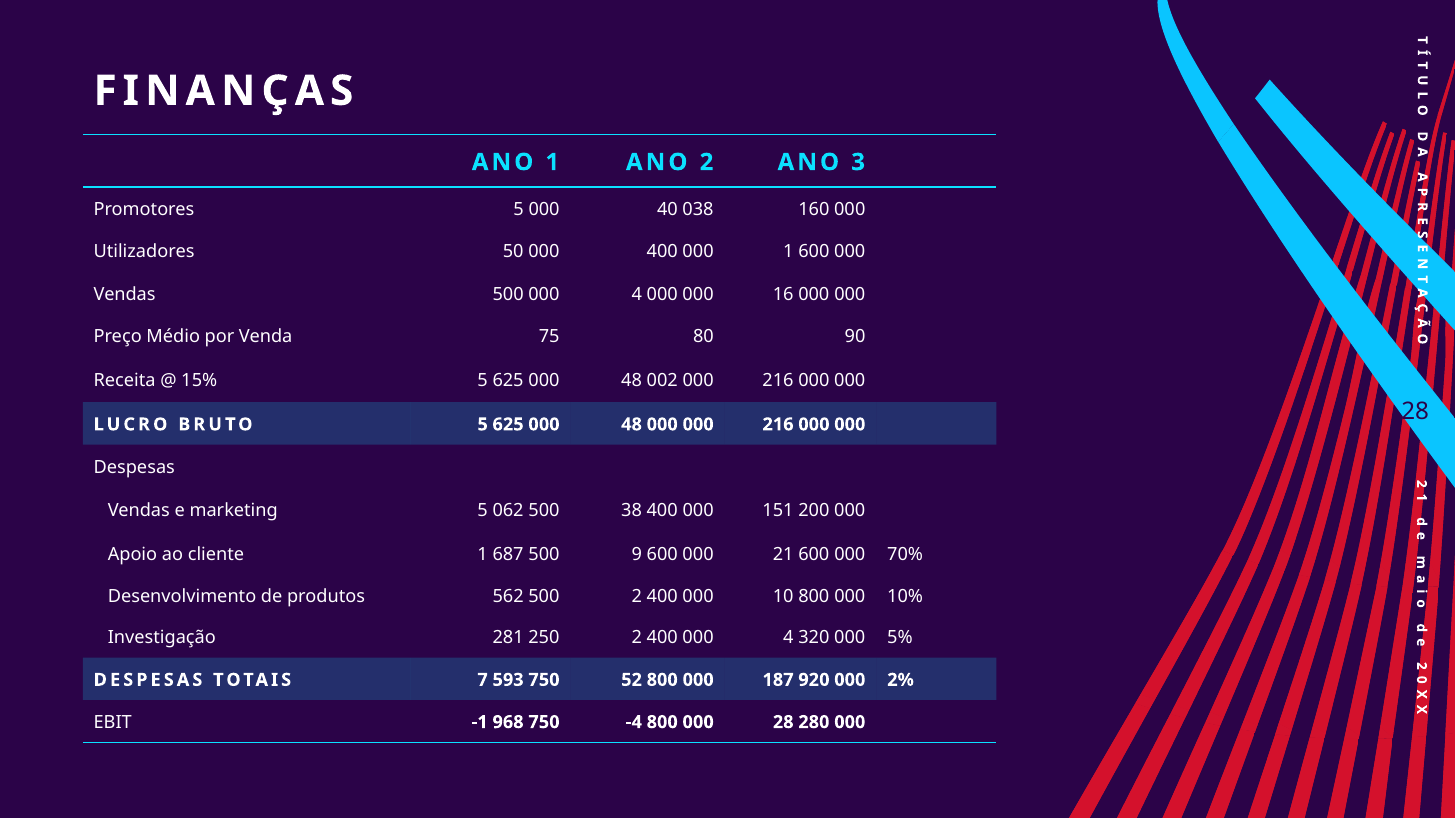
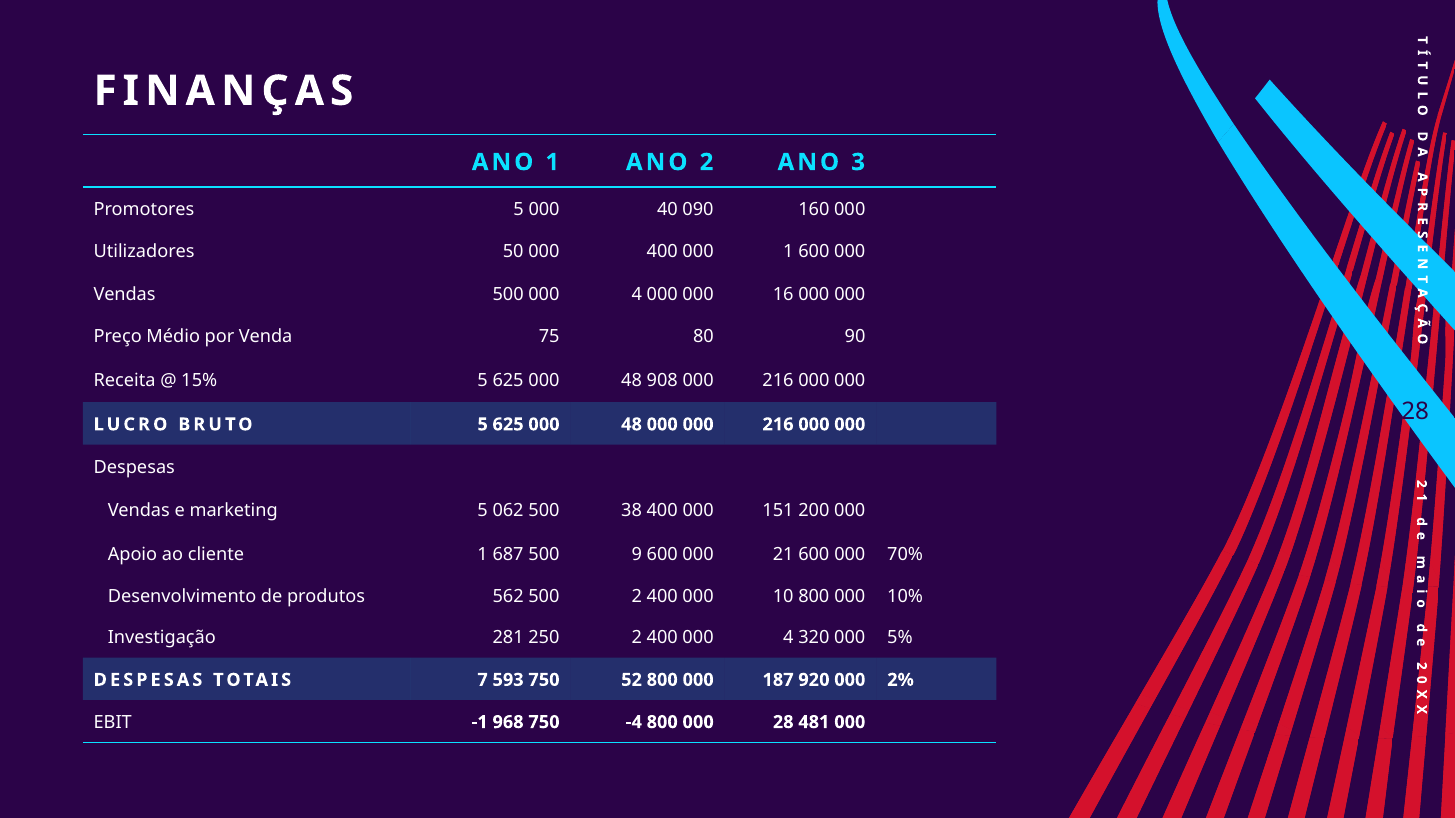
038: 038 -> 090 (698, 209)
002: 002 -> 908 (662, 381)
280: 280 -> 481 (814, 723)
